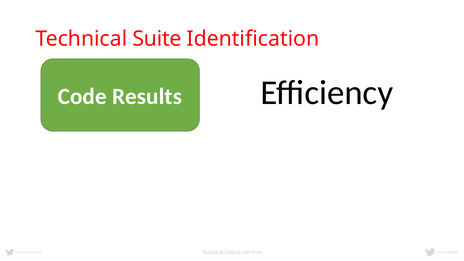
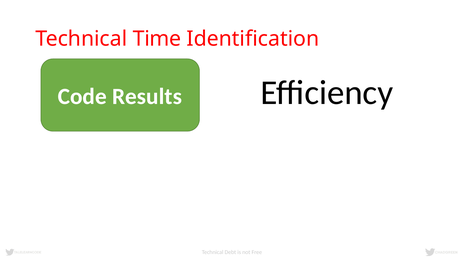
Suite: Suite -> Time (157, 39)
